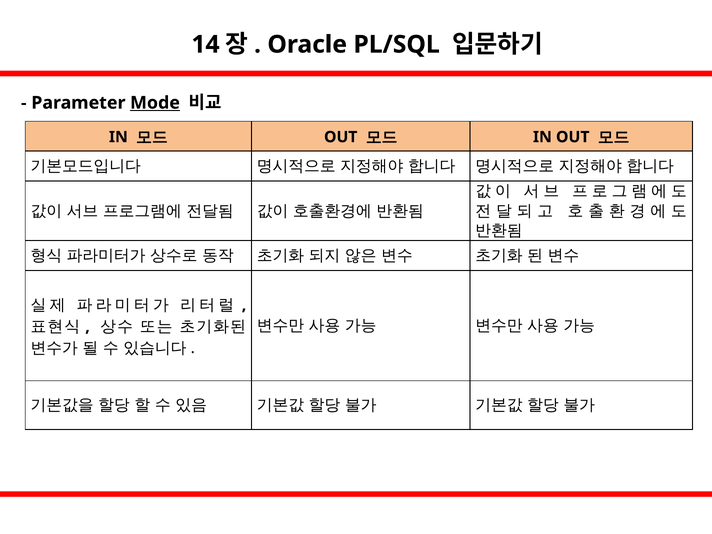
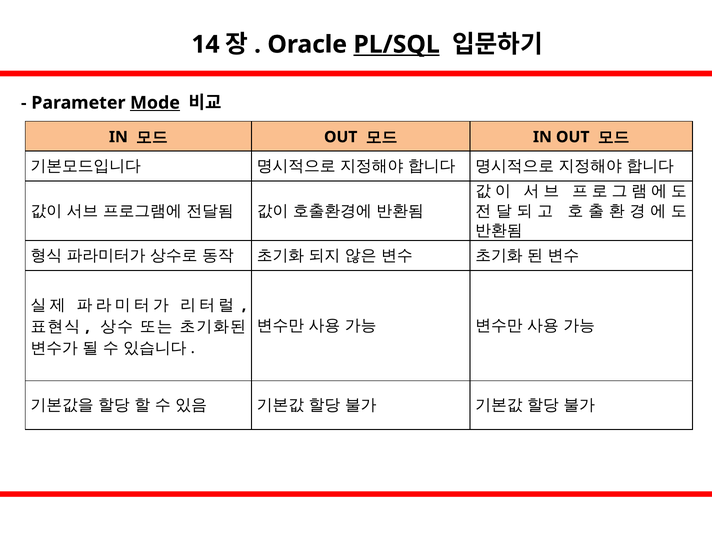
PL/SQL underline: none -> present (397, 44)
